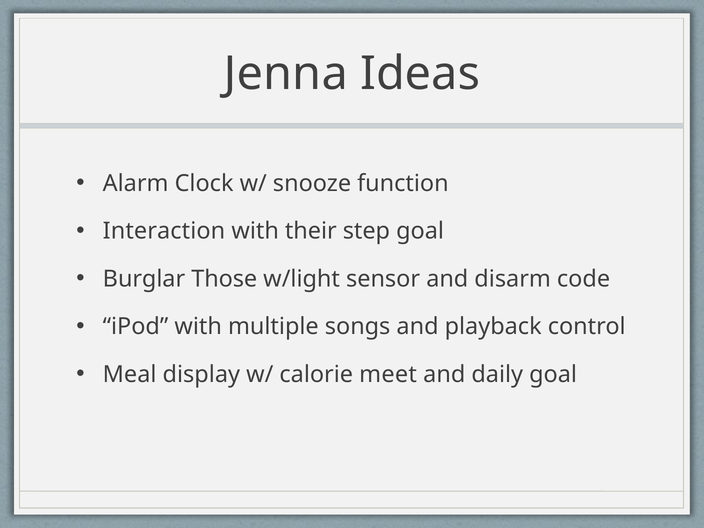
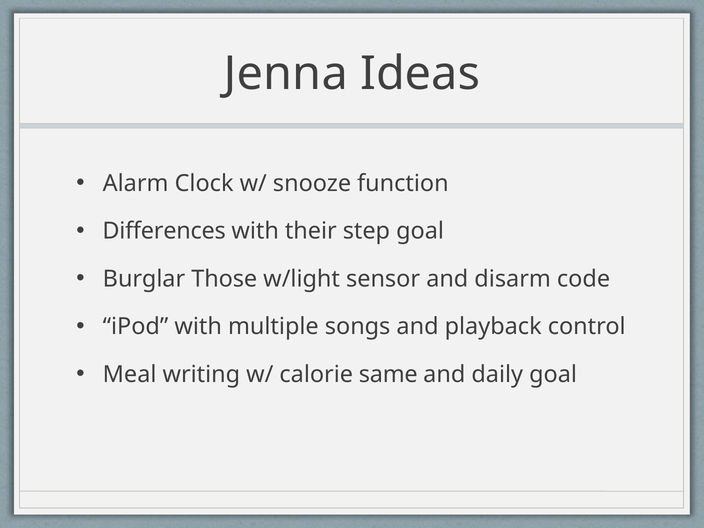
Interaction: Interaction -> Differences (164, 231)
display: display -> writing (201, 374)
meet: meet -> same (388, 374)
